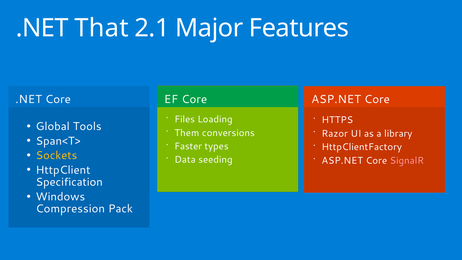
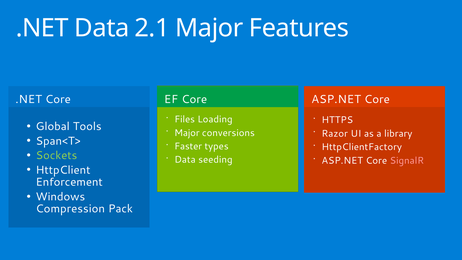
.NET That: That -> Data (102, 28)
Them: Them -> Major (187, 133)
Sockets colour: yellow -> light green (56, 155)
Specification: Specification -> Enforcement (69, 182)
